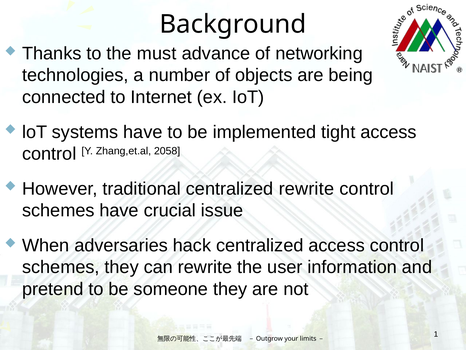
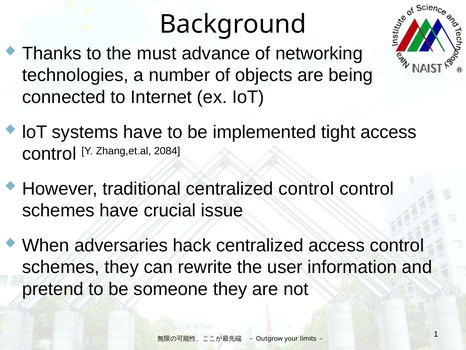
2058: 2058 -> 2084 (167, 151)
centralized rewrite: rewrite -> control (306, 189)
